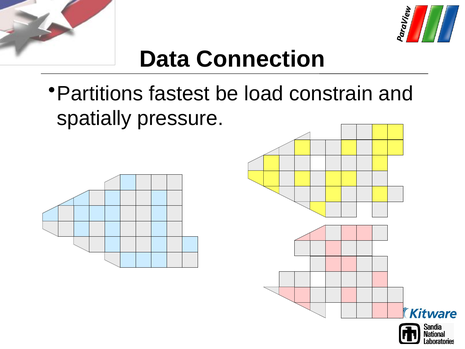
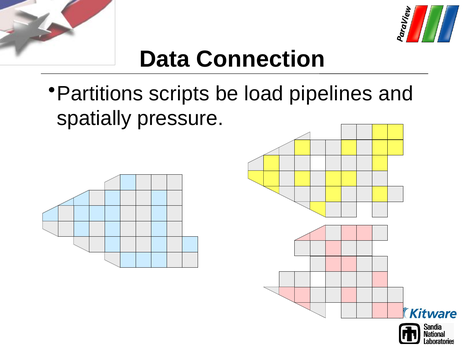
fastest: fastest -> scripts (179, 94)
constrain: constrain -> pipelines (331, 94)
